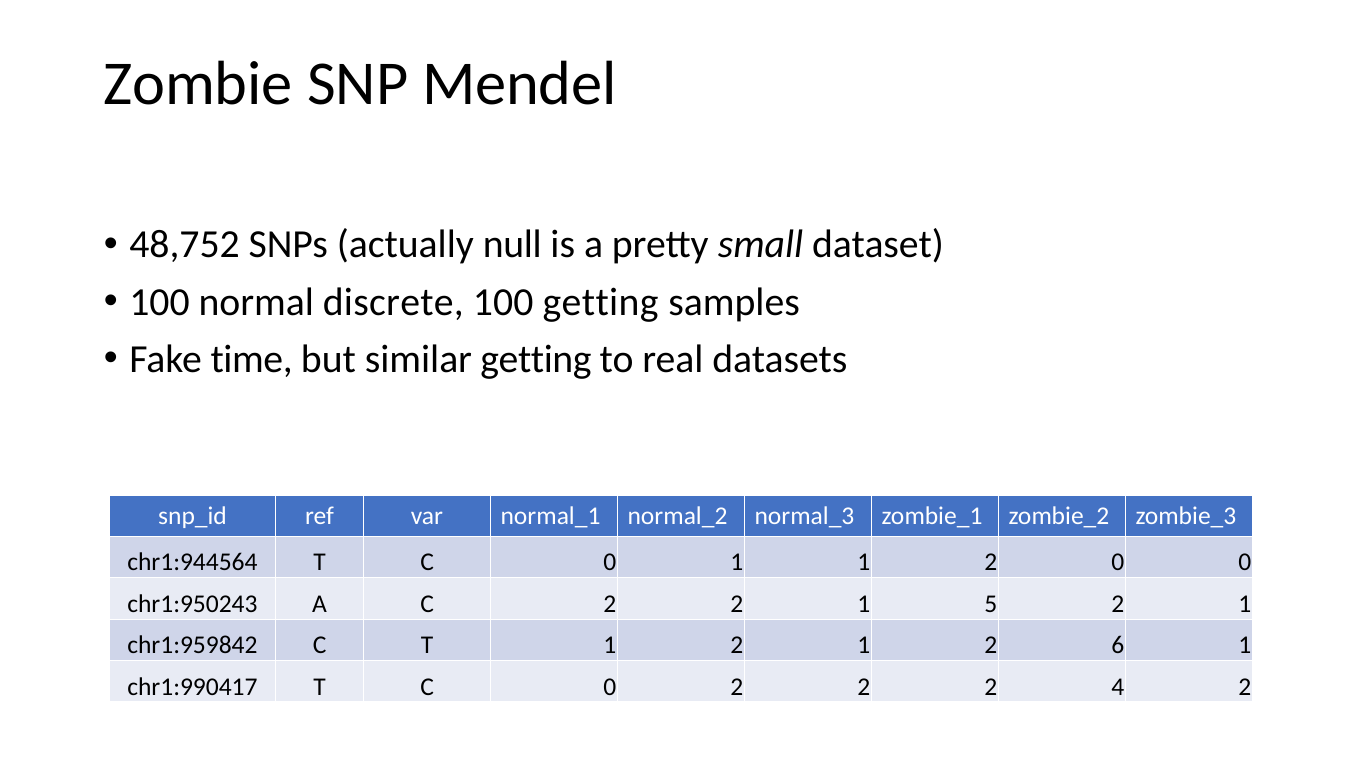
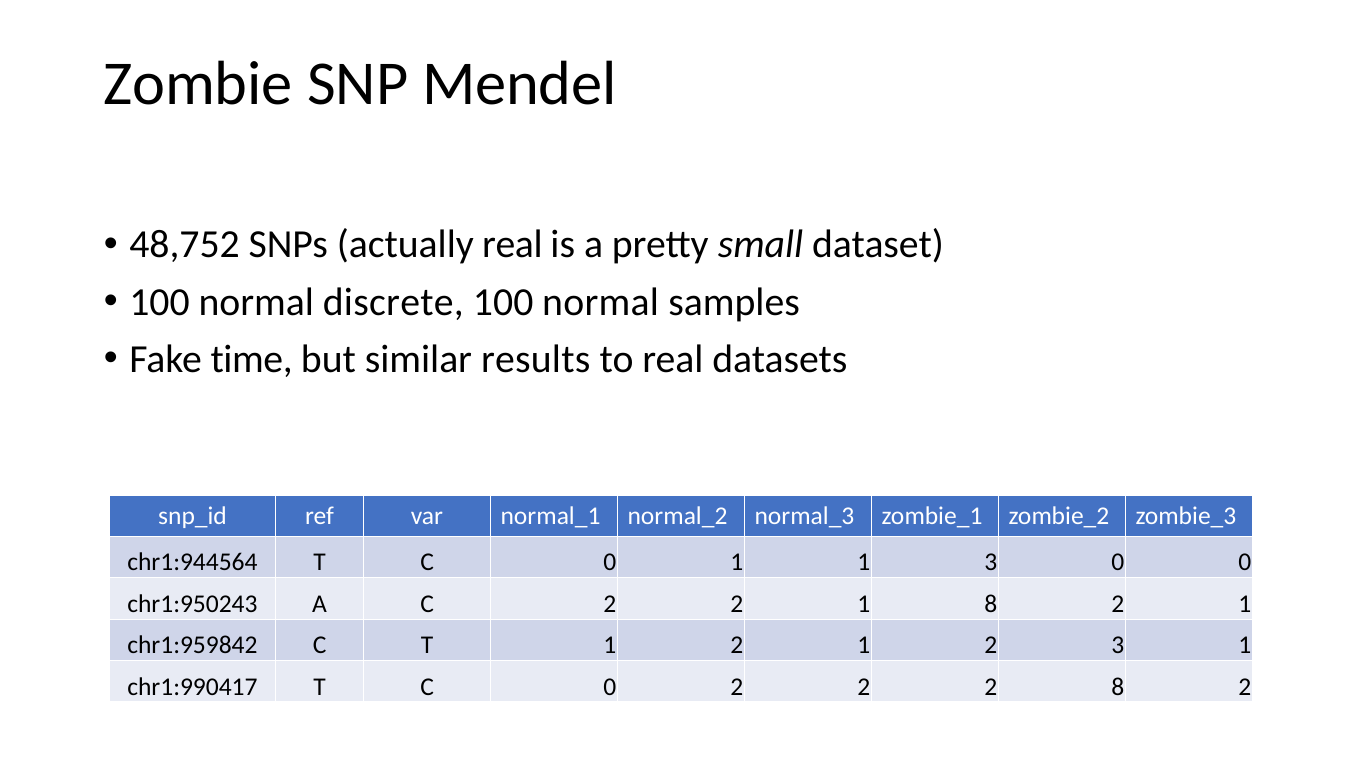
actually null: null -> real (512, 245)
getting: getting -> normal (601, 302)
similar getting: getting -> results (536, 359)
1 1 2: 2 -> 3 (991, 563)
1 5: 5 -> 8 (991, 604)
2 6: 6 -> 3 (1118, 645)
2 4: 4 -> 8 (1118, 687)
